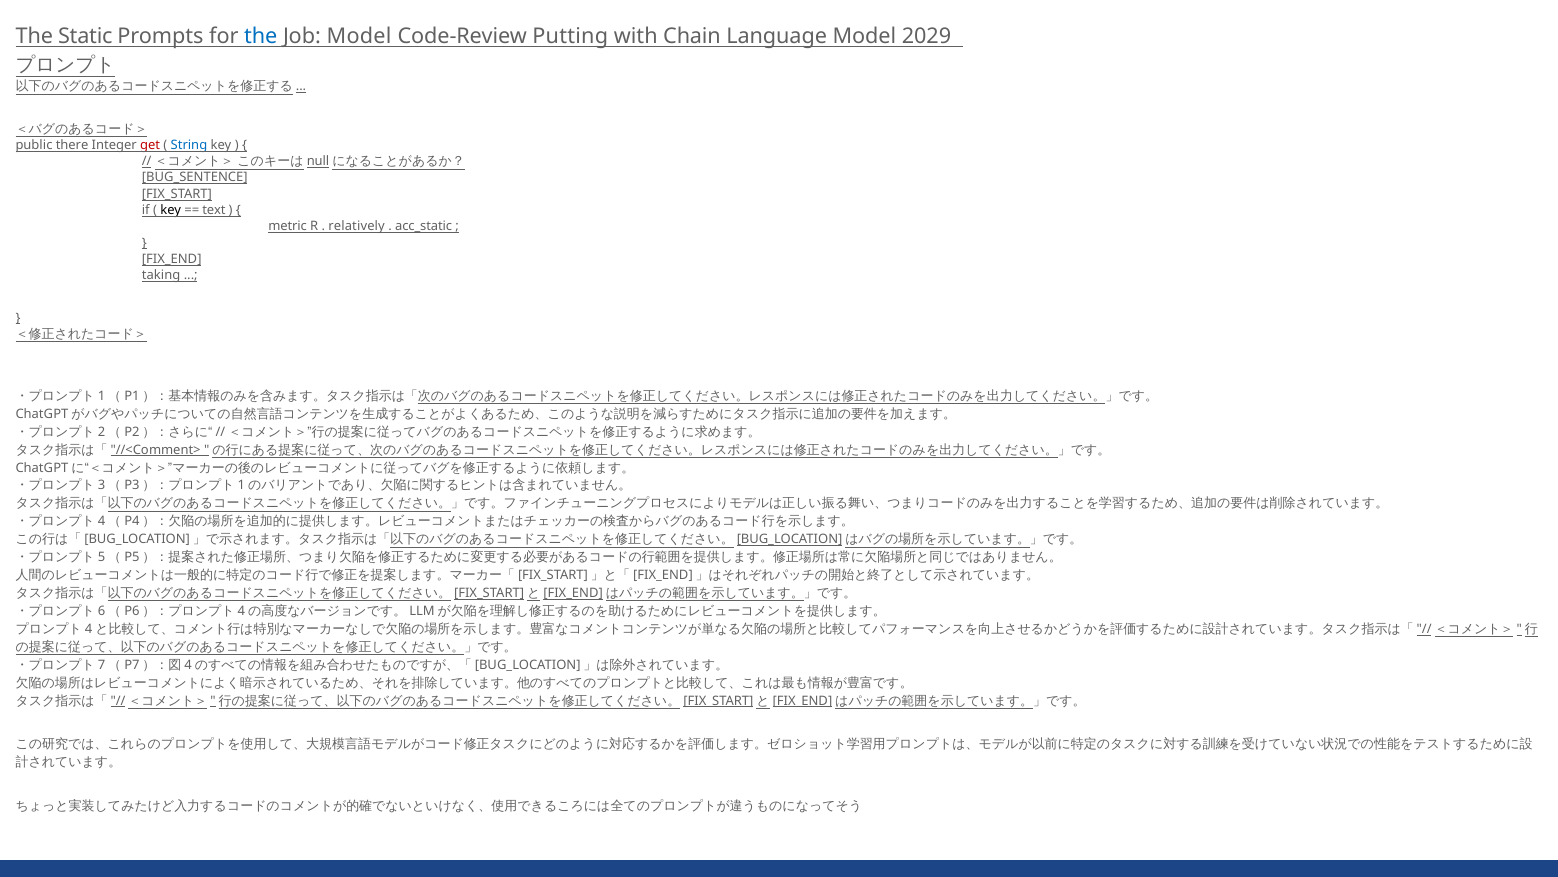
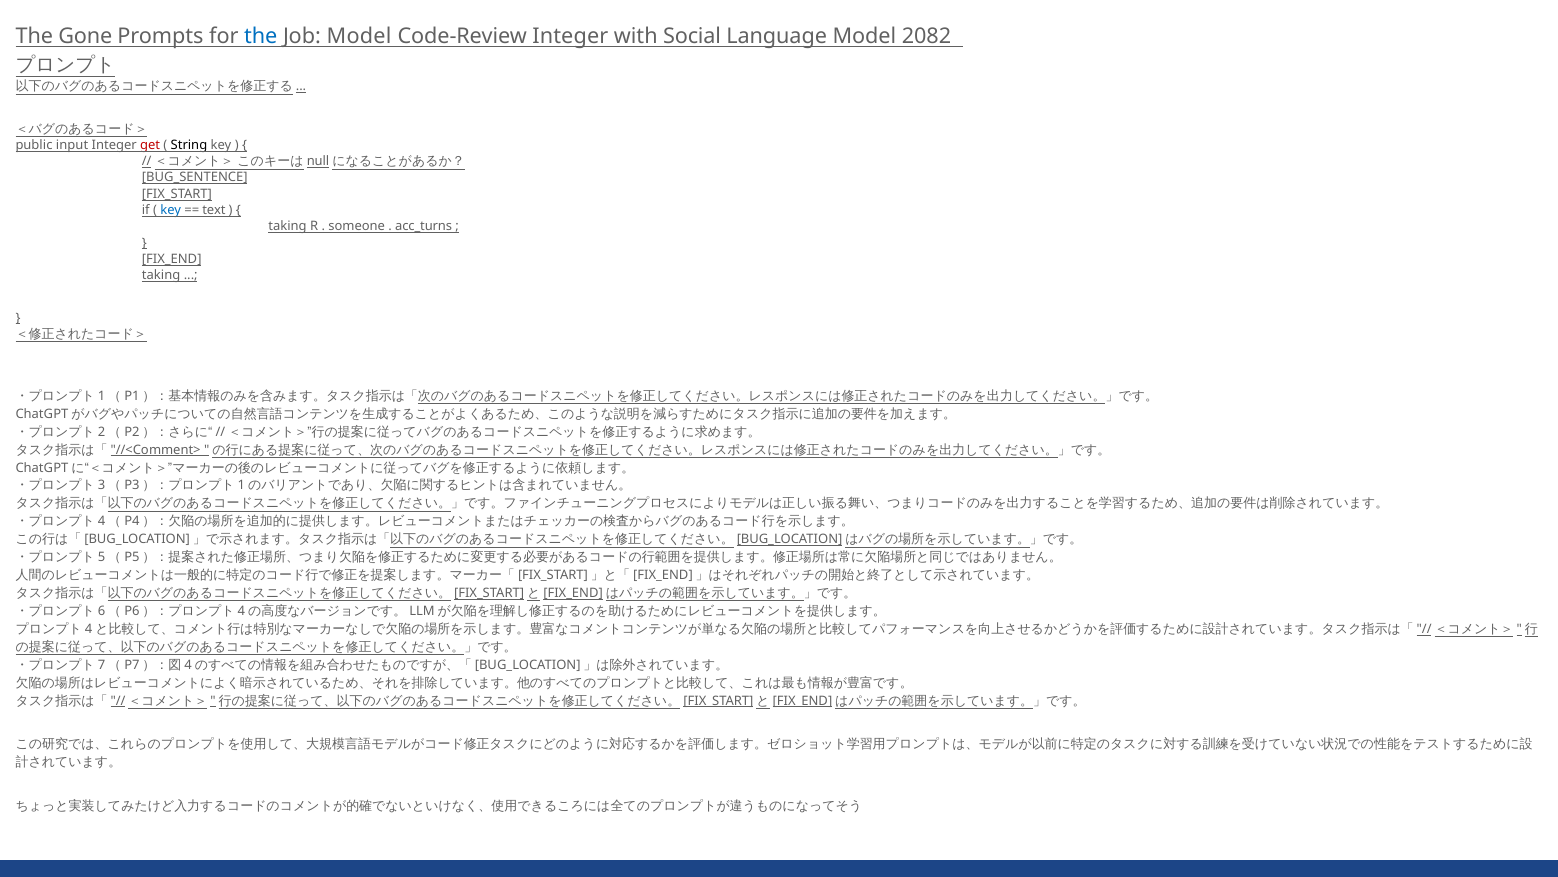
Static: Static -> Gone (85, 36)
Code-Review Putting: Putting -> Integer (570, 36)
Chain: Chain -> Social (692, 36)
2029: 2029 -> 2082 (926, 36)
there: there -> input (72, 145)
String colour: blue -> black (189, 145)
key colour: black -> blue (171, 210)
metric: metric -> taking (287, 227)
relatively: relatively -> someone (357, 227)
acc_static: acc_static -> acc_turns (424, 227)
